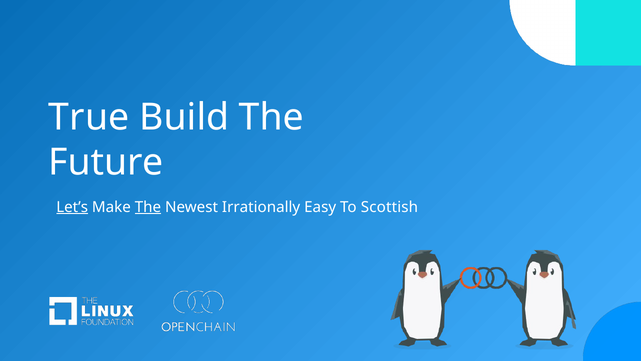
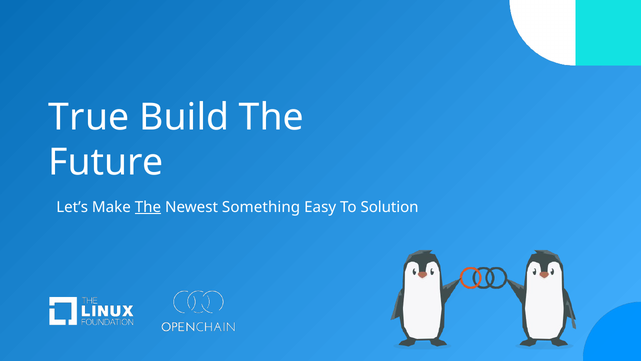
Let’s underline: present -> none (72, 207)
Irrationally: Irrationally -> Something (261, 207)
Scottish: Scottish -> Solution (390, 207)
